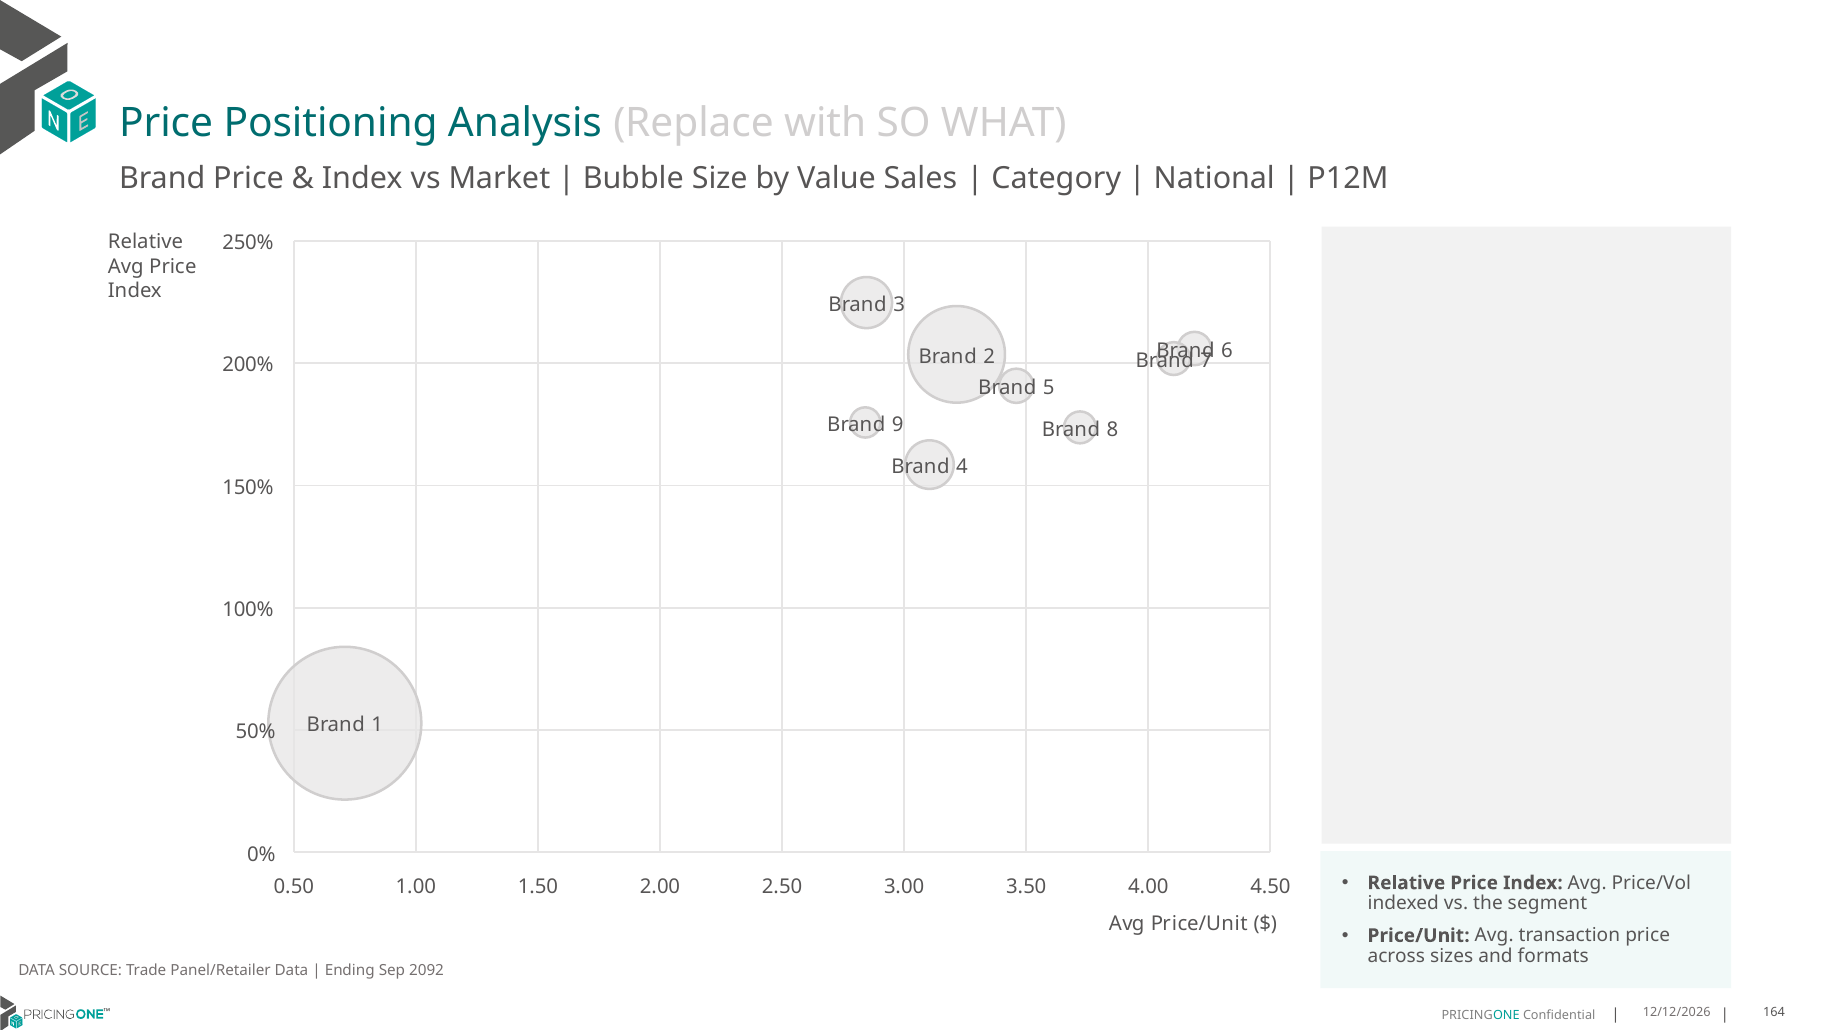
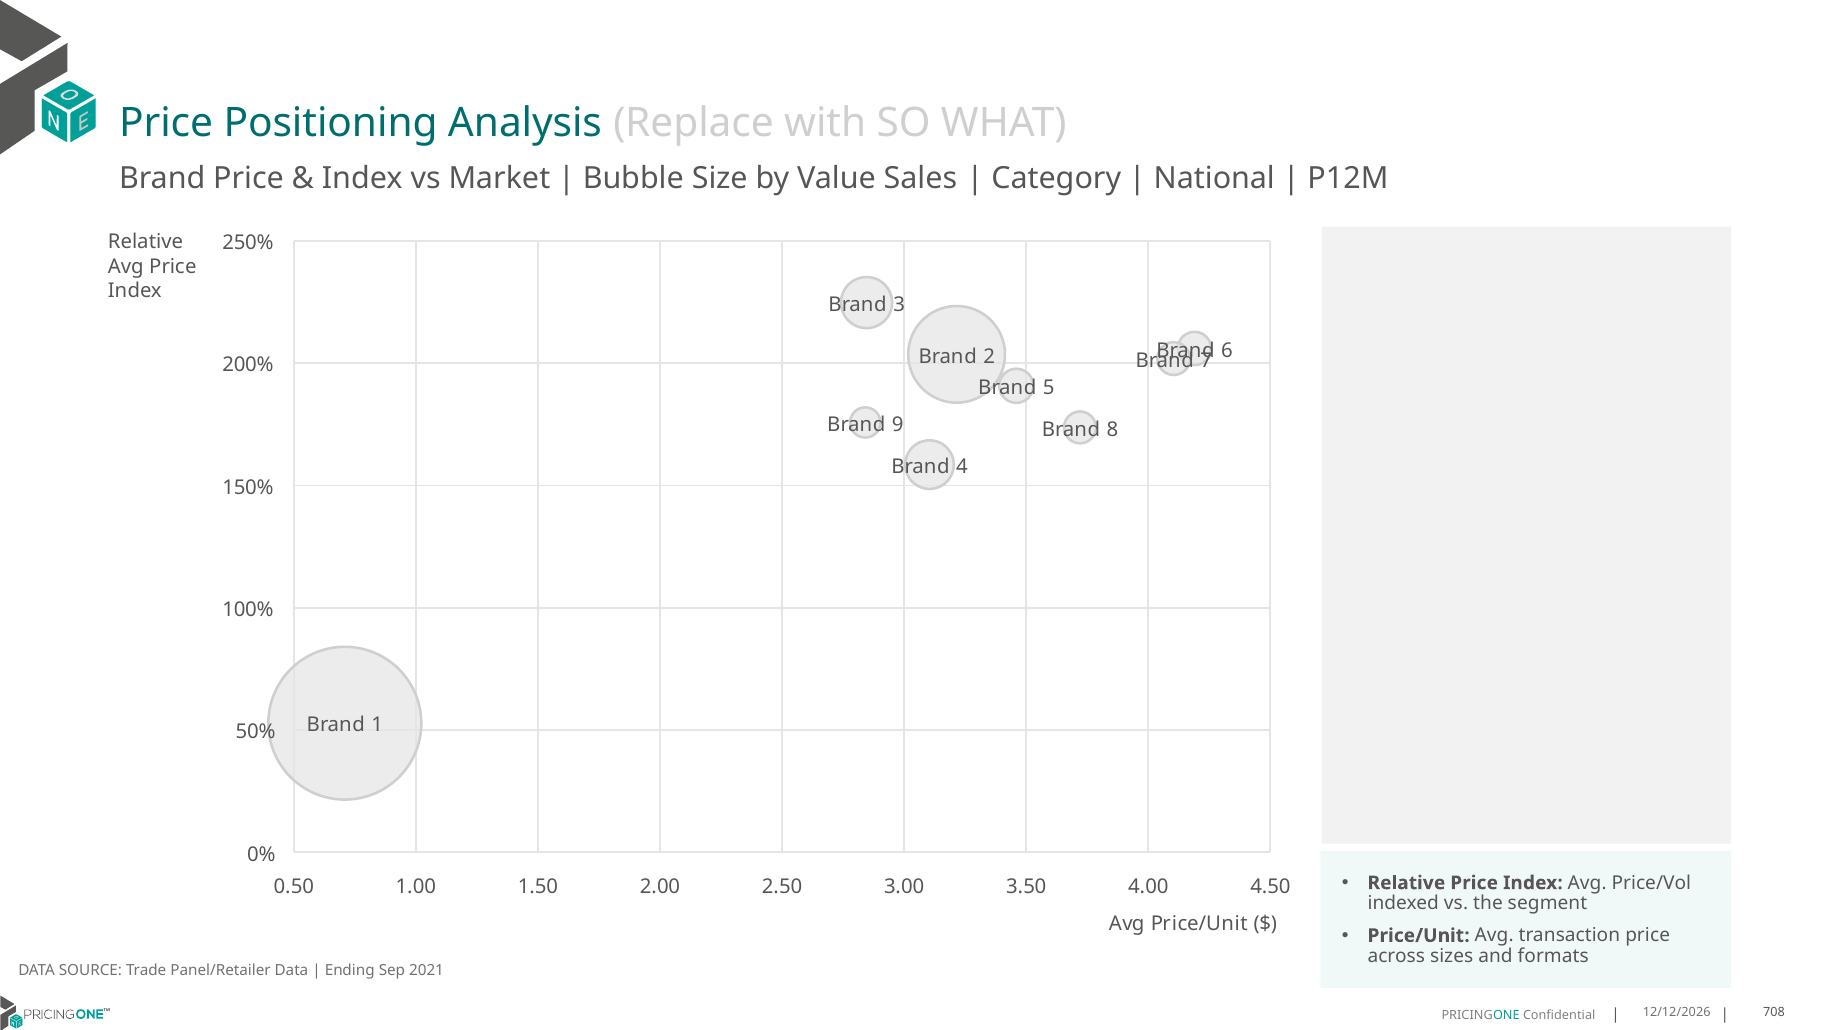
2092: 2092 -> 2021 (427, 970)
164: 164 -> 708 (1774, 1012)
